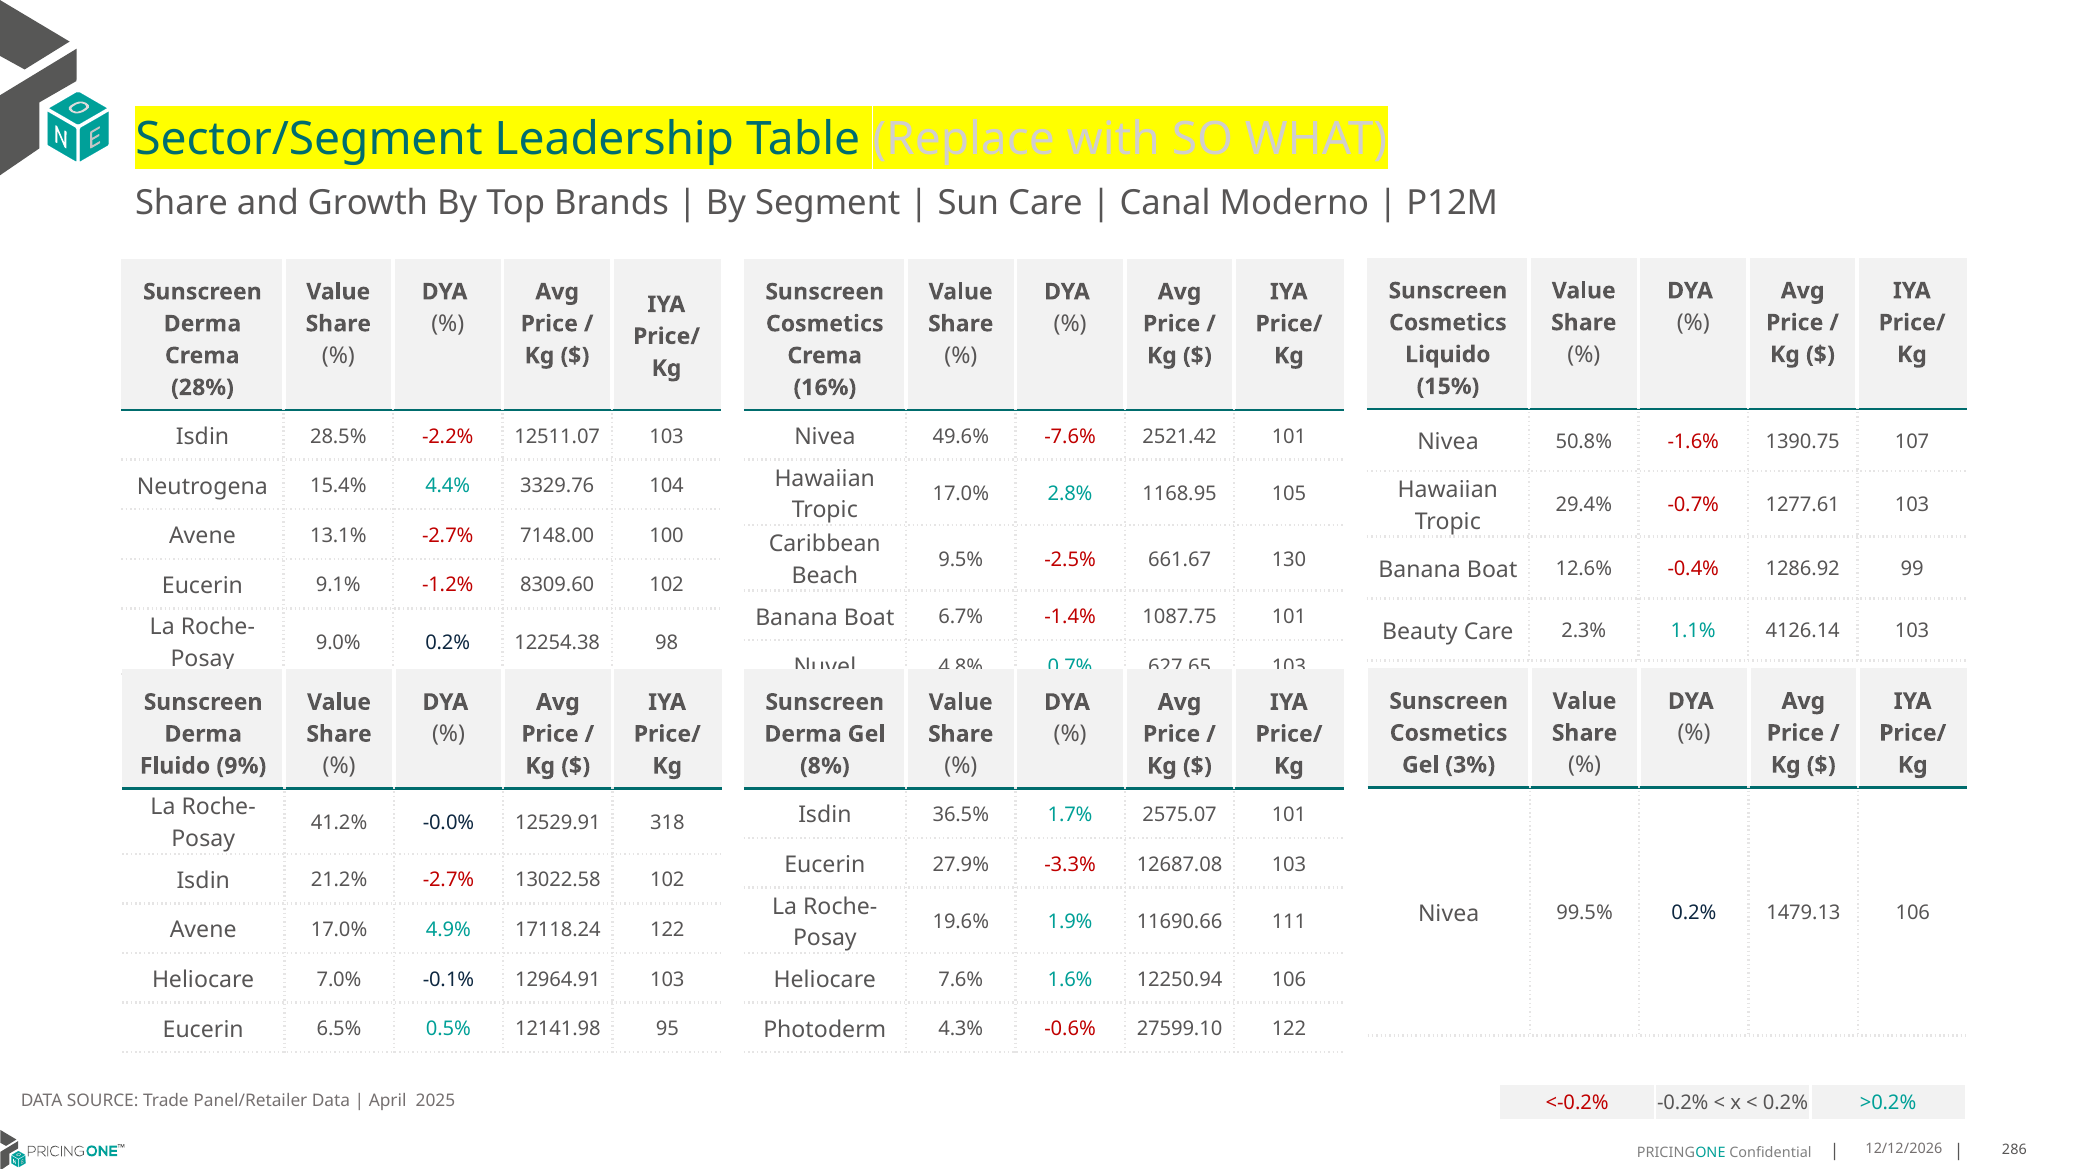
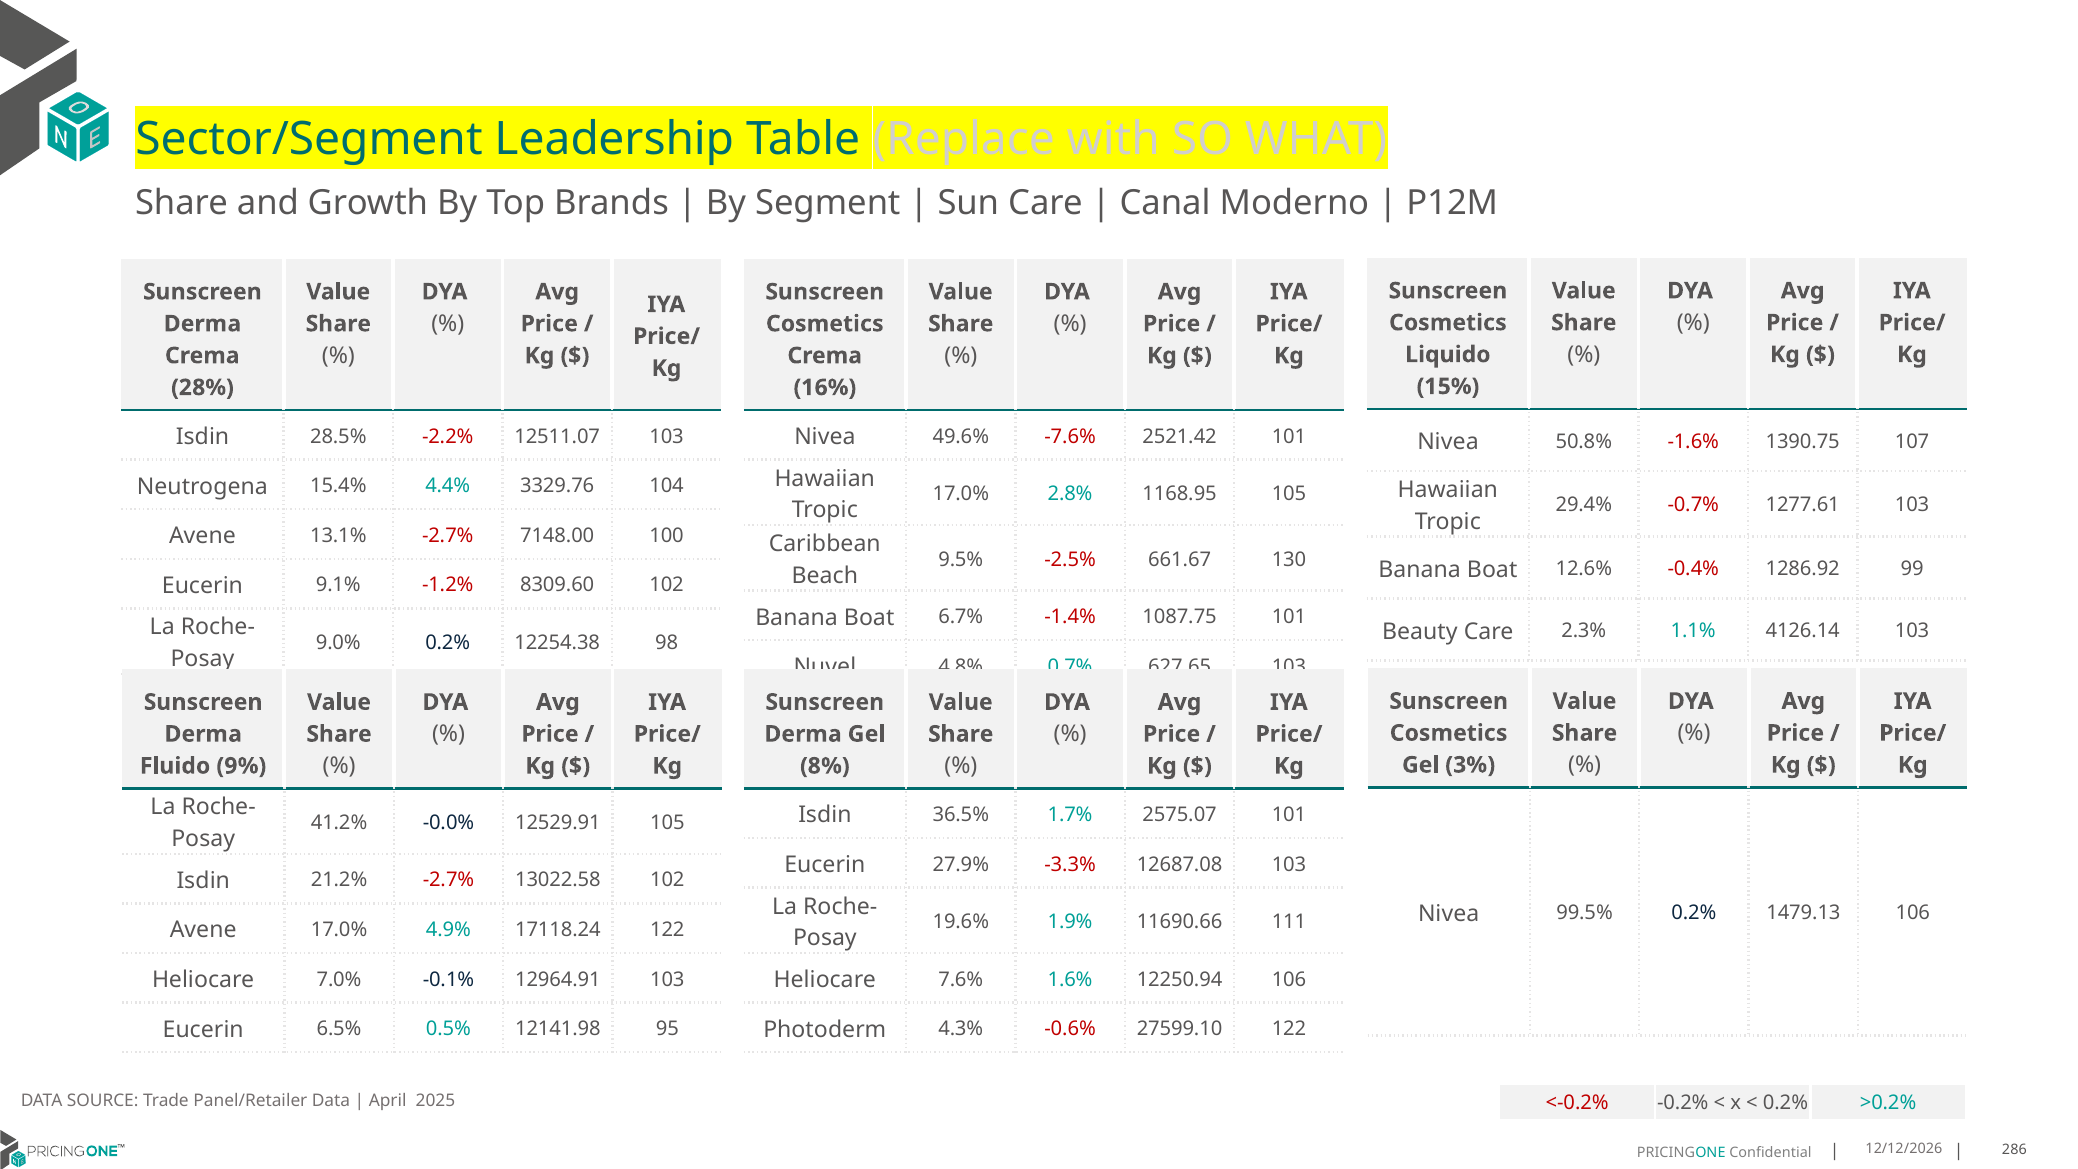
12529.91 318: 318 -> 105 (667, 823)
